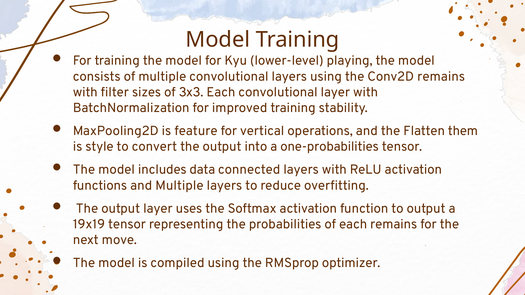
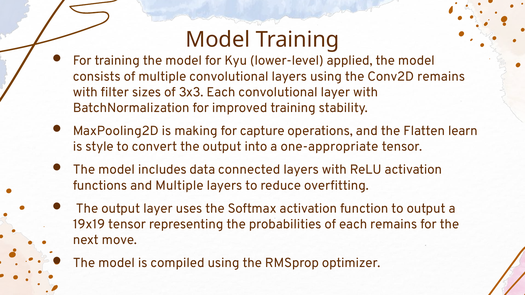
playing: playing -> applied (350, 61)
feature: feature -> making (196, 131)
vertical: vertical -> capture (262, 131)
them: them -> learn (463, 131)
one-probabilities: one-probabilities -> one-appropriate (329, 147)
